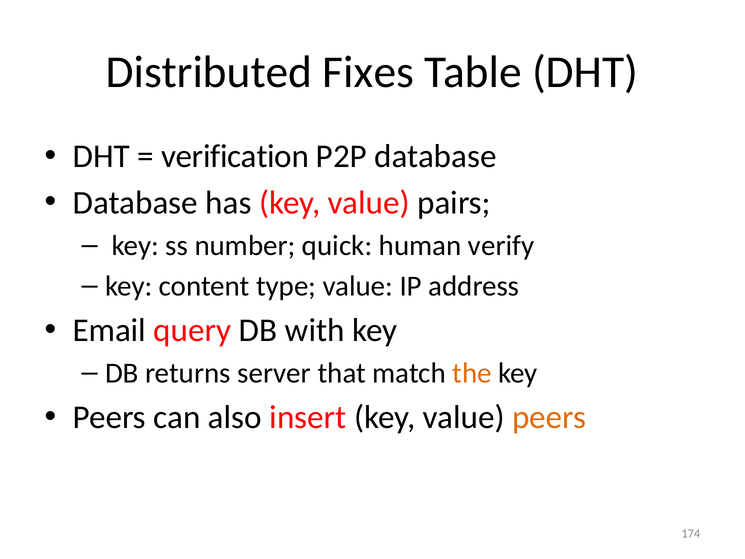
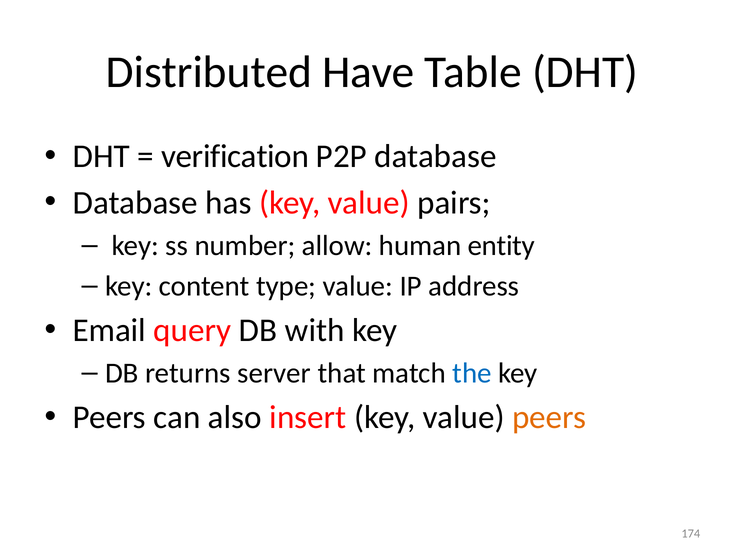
Fixes: Fixes -> Have (368, 72)
quick: quick -> allow (337, 245)
verify: verify -> entity (501, 245)
the colour: orange -> blue (472, 373)
